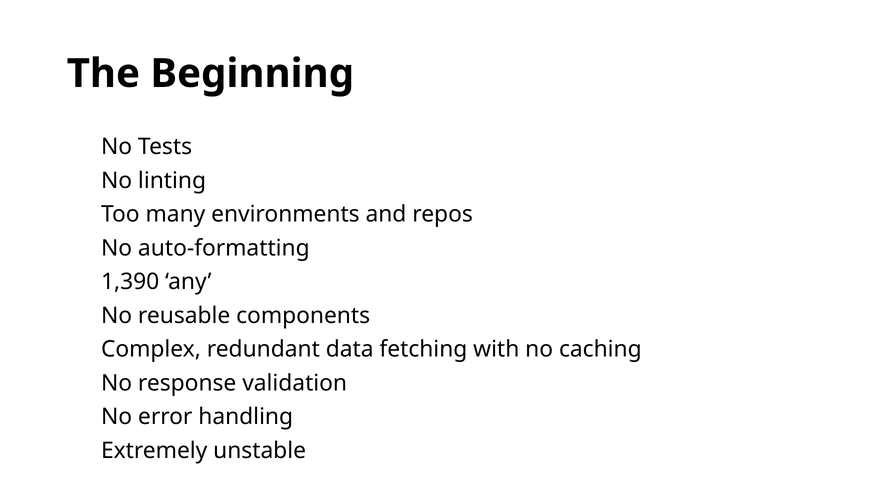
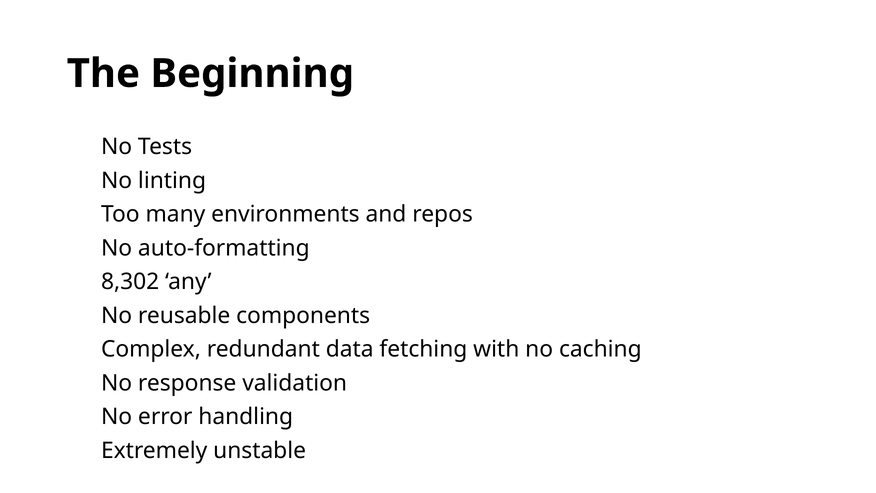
1,390: 1,390 -> 8,302 (130, 282)
